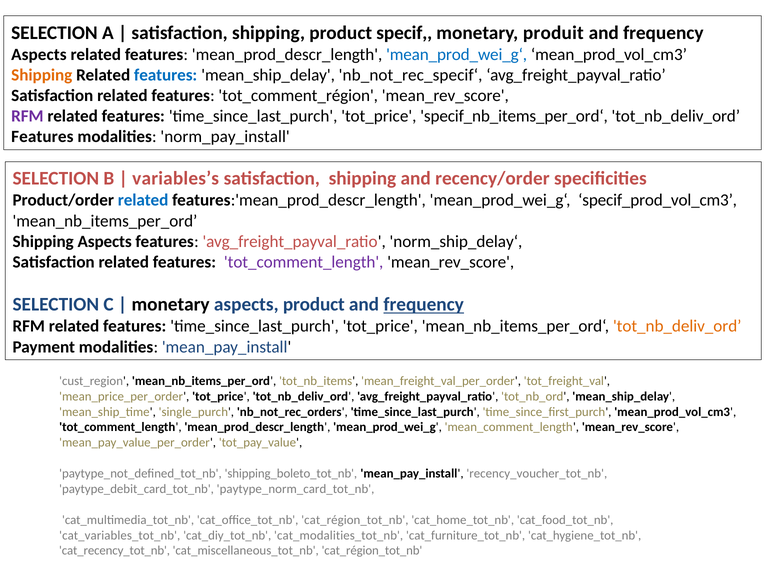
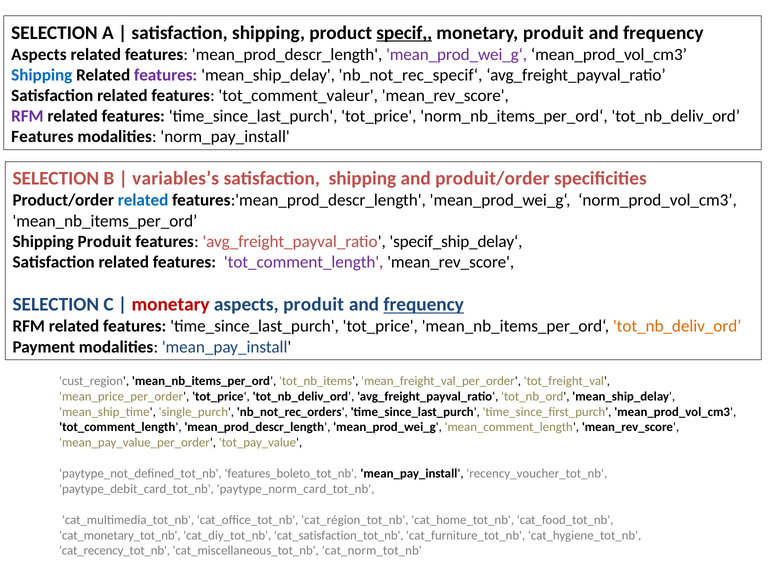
specif underline: none -> present (404, 33)
mean_prod_wei_g‘ colour: blue -> purple (457, 54)
Shipping colour: orange -> blue (42, 75)
features colour: blue -> purple (166, 75)
tot_comment_région: tot_comment_région -> tot_comment_valeur (298, 96)
specif_nb_items_per_ord‘: specif_nb_items_per_ord‘ -> norm_nb_items_per_ord‘ (514, 116)
recency/order: recency/order -> produit/order (492, 179)
specif_prod_vol_cm3: specif_prod_vol_cm3 -> norm_prod_vol_cm3 (658, 200)
Shipping Aspects: Aspects -> Produit (105, 241)
norm_ship_delay‘: norm_ship_delay‘ -> specif_ship_delay‘ (456, 241)
monetary colour: black -> red (171, 305)
aspects product: product -> produit (314, 305)
shipping_boleto_tot_nb: shipping_boleto_tot_nb -> features_boleto_tot_nb (291, 474)
cat_variables_tot_nb: cat_variables_tot_nb -> cat_monetary_tot_nb (120, 535)
cat_modalities_tot_nb: cat_modalities_tot_nb -> cat_satisfaction_tot_nb (339, 535)
cat_miscellaneous_tot_nb cat_région_tot_nb: cat_région_tot_nb -> cat_norm_tot_nb (372, 551)
